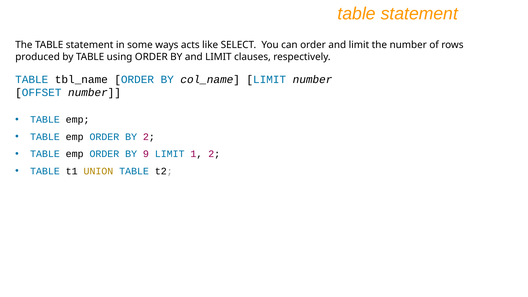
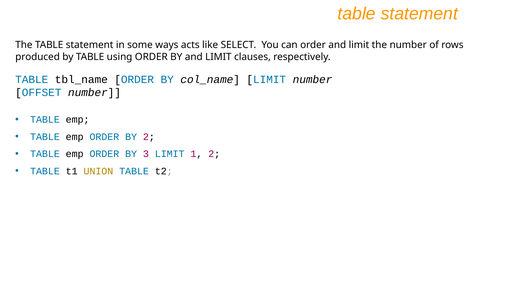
9: 9 -> 3 (146, 154)
